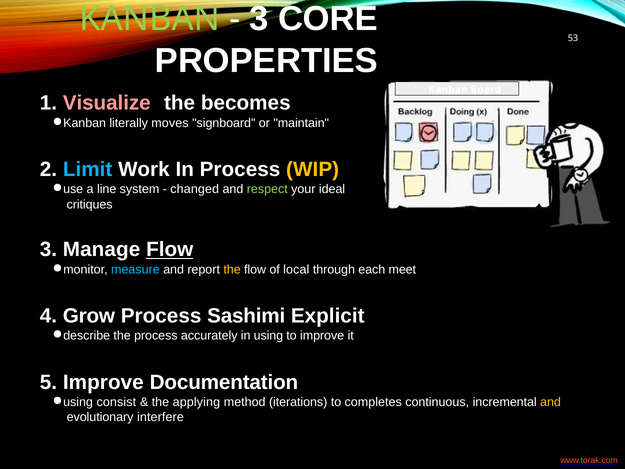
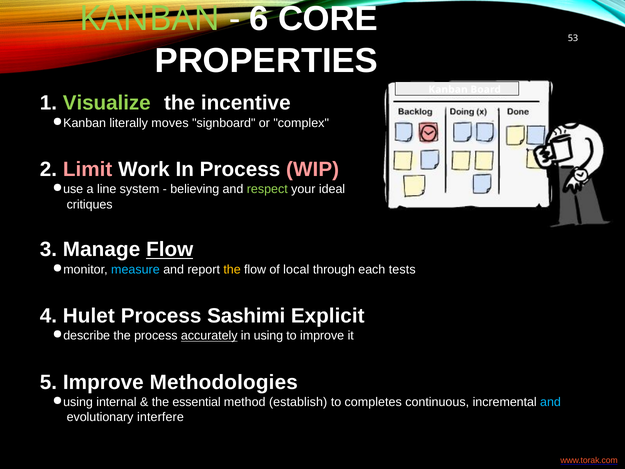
3: 3 -> 6 (259, 19)
Visualize colour: pink -> light green (107, 103)
becomes: becomes -> incentive (246, 103)
maintain: maintain -> complex (301, 123)
Limit colour: light blue -> pink (88, 169)
WIP colour: yellow -> pink (313, 169)
changed: changed -> believing (195, 189)
meet: meet -> tests (402, 269)
Grow: Grow -> Hulet (89, 316)
accurately underline: none -> present (209, 336)
Documentation: Documentation -> Methodologies (224, 382)
consist: consist -> internal (116, 402)
applying: applying -> essential (197, 402)
iterations: iterations -> establish (298, 402)
and colour: yellow -> light blue (551, 402)
